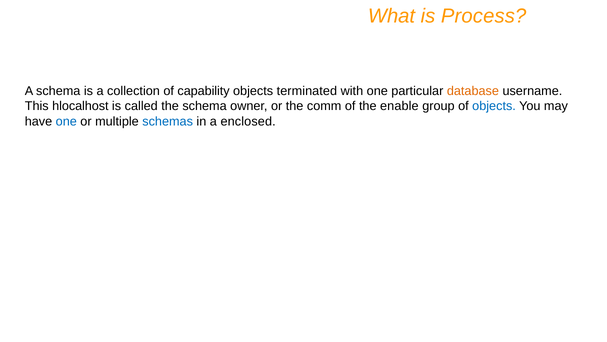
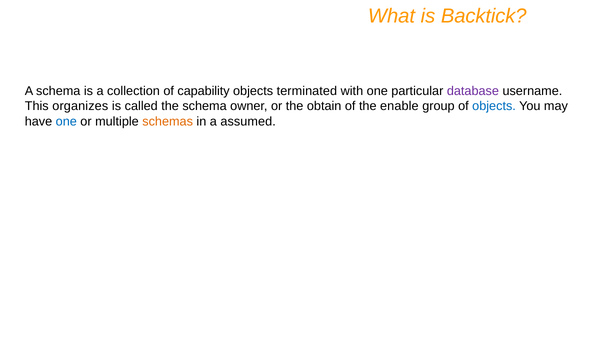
Process: Process -> Backtick (484, 16)
database colour: orange -> purple (473, 91)
hlocalhost: hlocalhost -> organizes (80, 106)
comm: comm -> obtain (324, 106)
schemas colour: blue -> orange (168, 121)
enclosed: enclosed -> assumed (248, 121)
